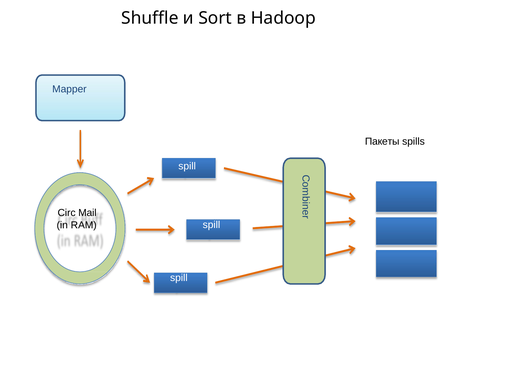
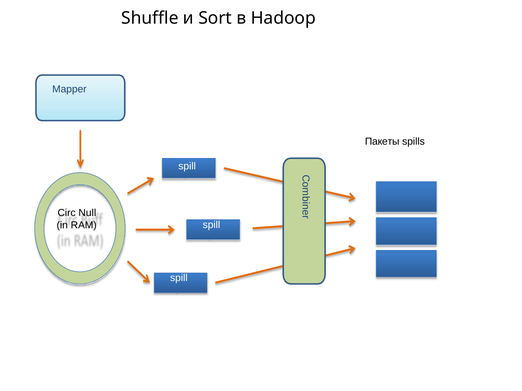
Mail: Mail -> Null (87, 213)
